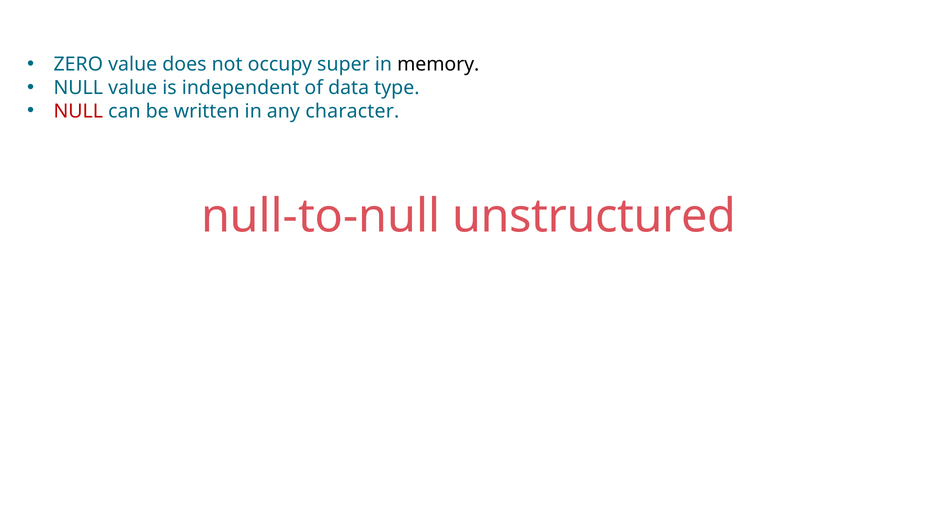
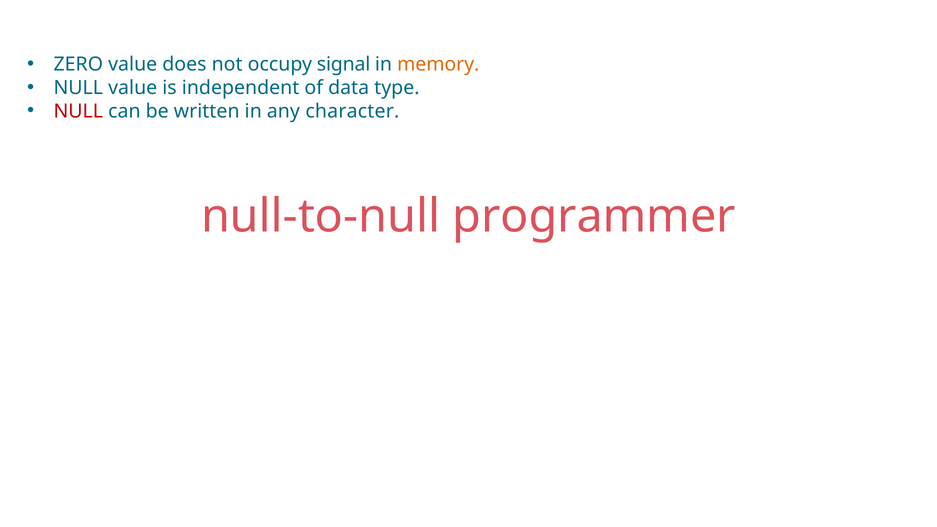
super: super -> signal (344, 64)
memory colour: black -> orange (438, 64)
unstructured: unstructured -> programmer (594, 216)
